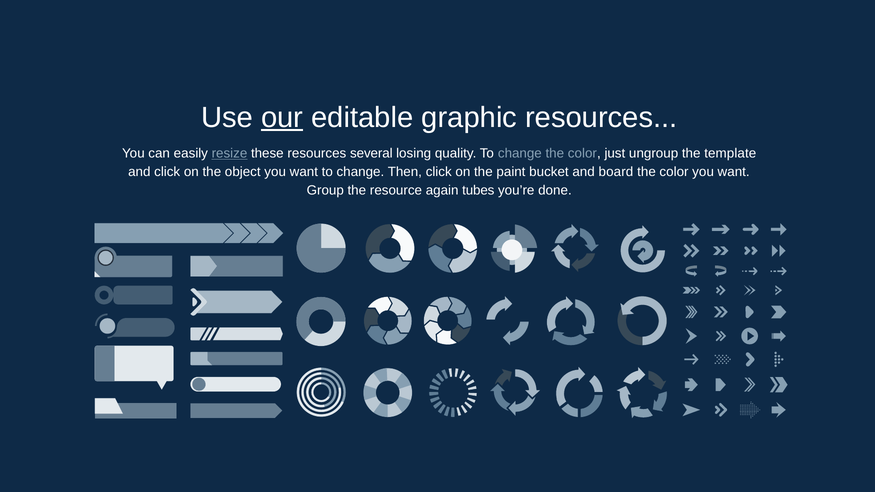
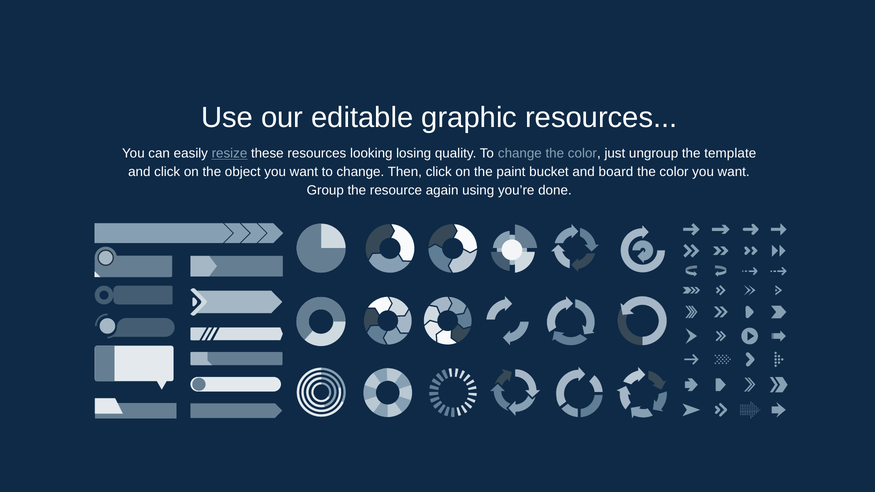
our underline: present -> none (282, 118)
several: several -> looking (371, 154)
tubes: tubes -> using (478, 190)
